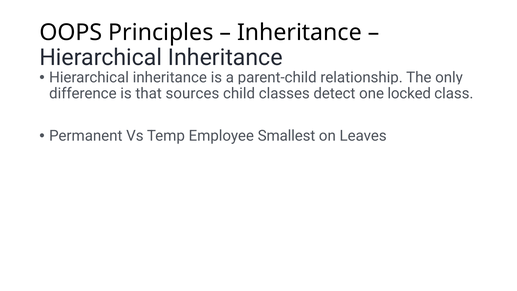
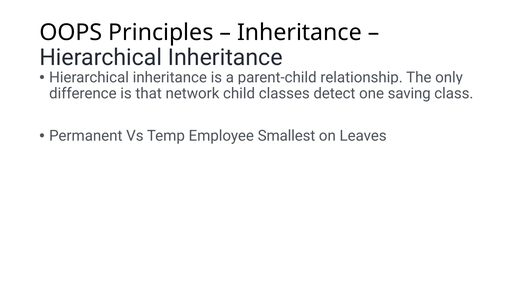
sources: sources -> network (192, 93)
locked: locked -> saving (409, 93)
